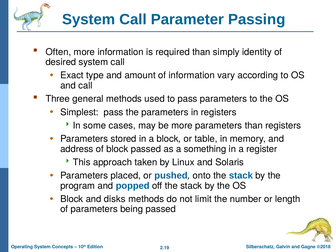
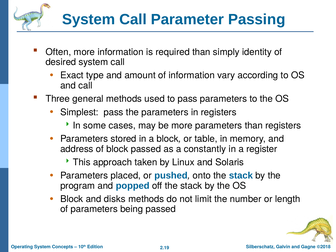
something: something -> constantly (205, 149)
